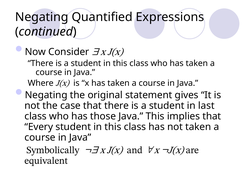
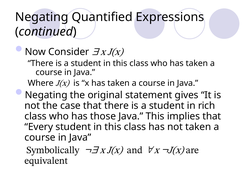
last: last -> rich (207, 106)
